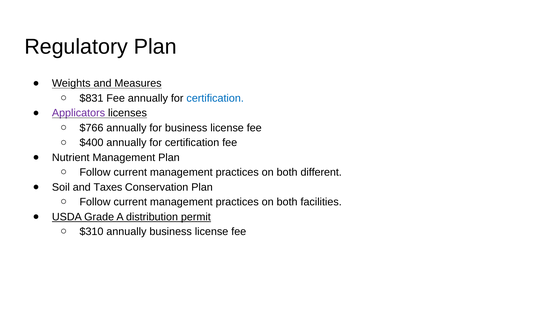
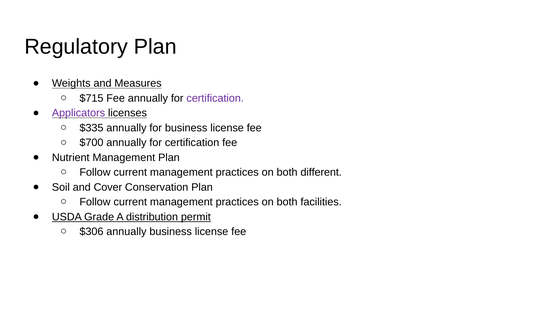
$831: $831 -> $715 (91, 98)
certification colour: blue -> purple (215, 98)
$766: $766 -> $335 (91, 128)
$400: $400 -> $700 (91, 142)
Taxes: Taxes -> Cover (108, 187)
$310: $310 -> $306 (91, 231)
